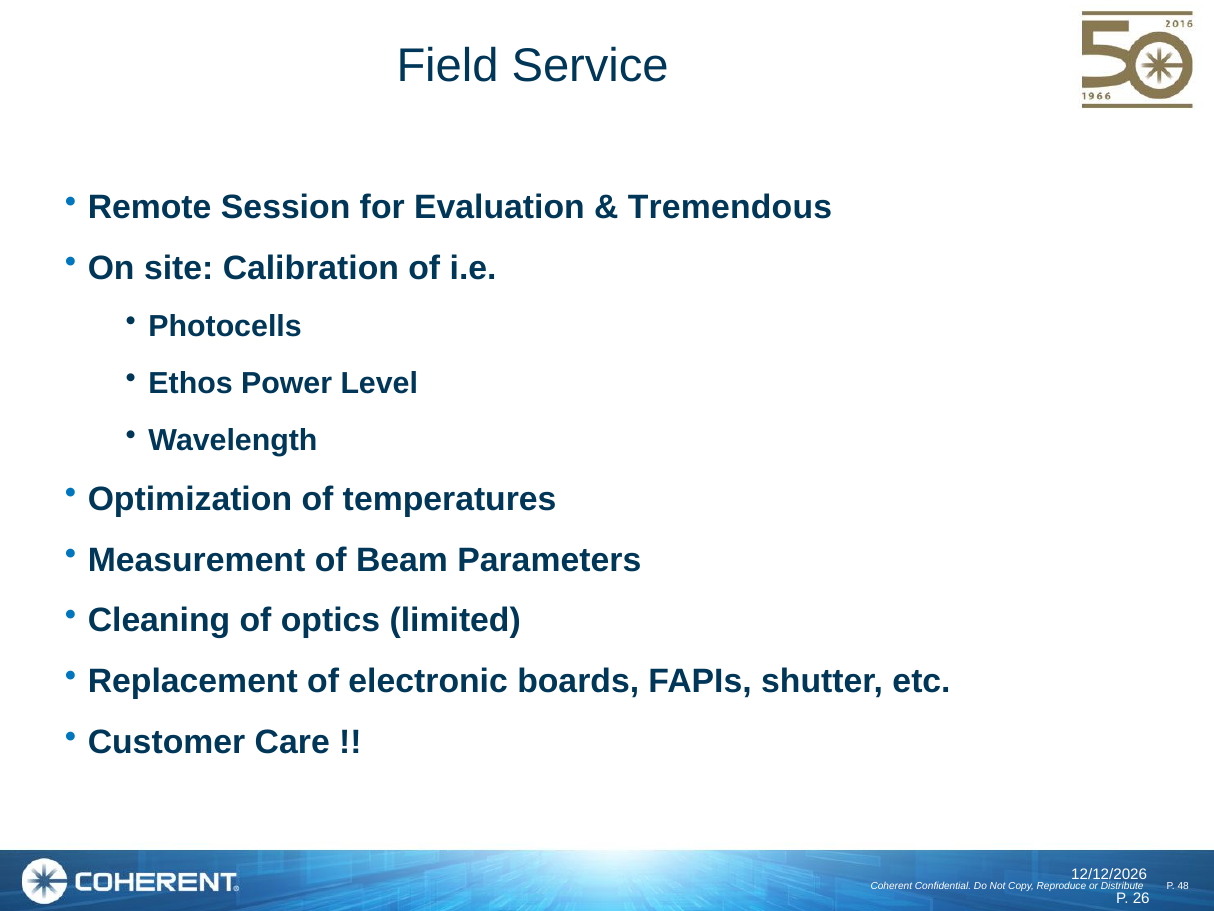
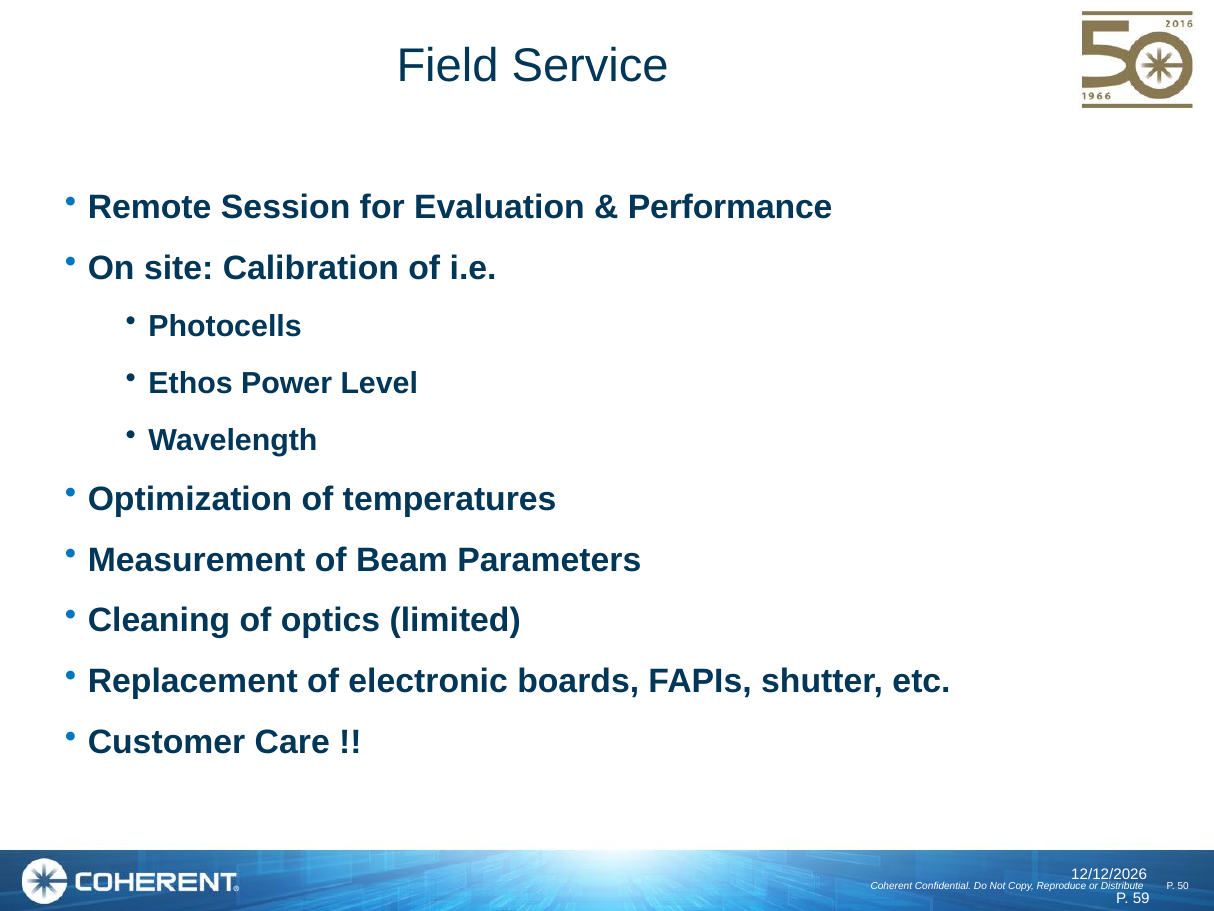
Tremendous: Tremendous -> Performance (730, 207)
48: 48 -> 50 (1183, 886)
26: 26 -> 59 (1141, 898)
